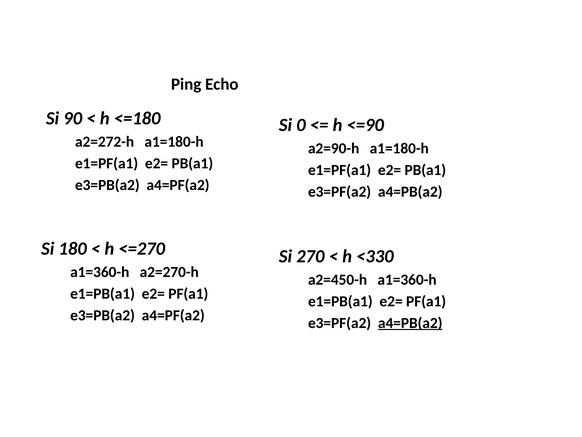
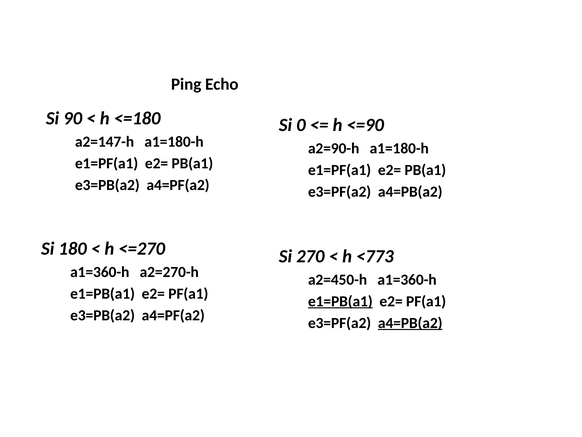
a2=272-h: a2=272-h -> a2=147-h (105, 141)
<330: <330 -> <773 (375, 256)
e1=PB(a1 underline: none -> present (340, 301)
